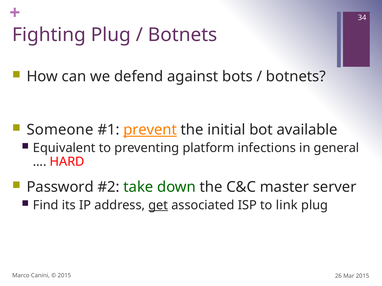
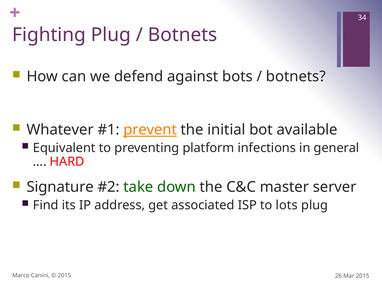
Someone: Someone -> Whatever (60, 130)
Password: Password -> Signature (60, 187)
get underline: present -> none (158, 205)
link: link -> lots (287, 205)
